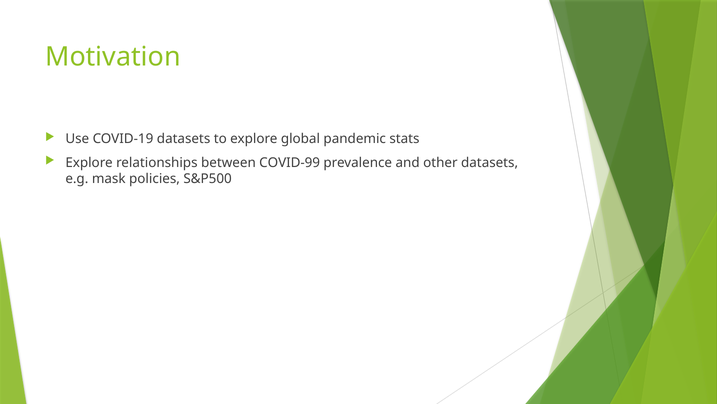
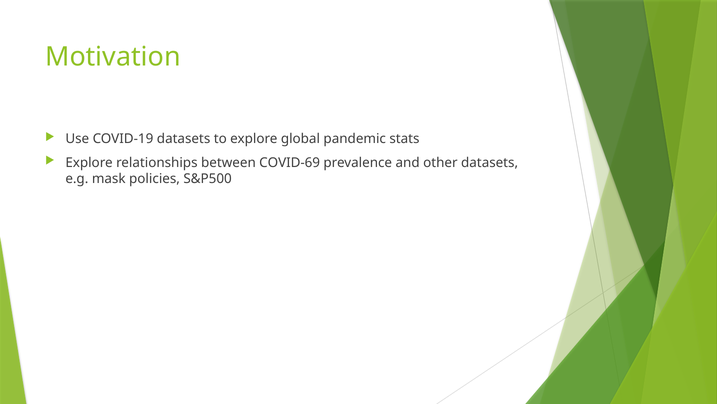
COVID-99: COVID-99 -> COVID-69 (290, 162)
